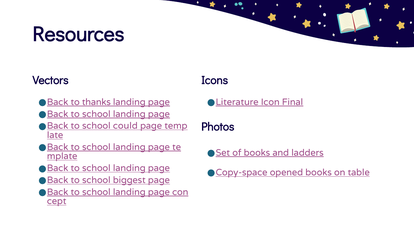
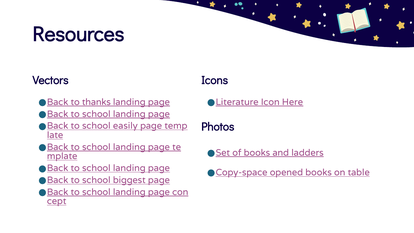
Final: Final -> Here (292, 102)
could: could -> easily (125, 126)
